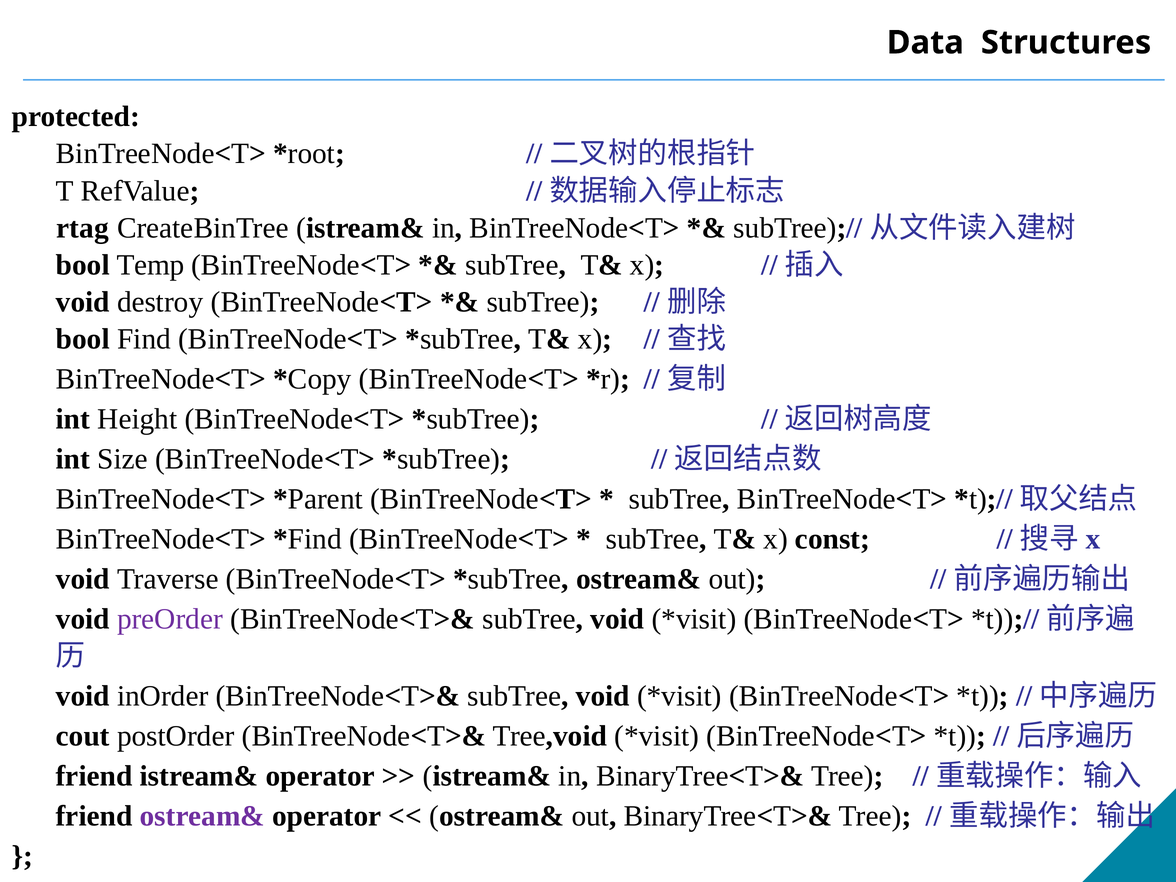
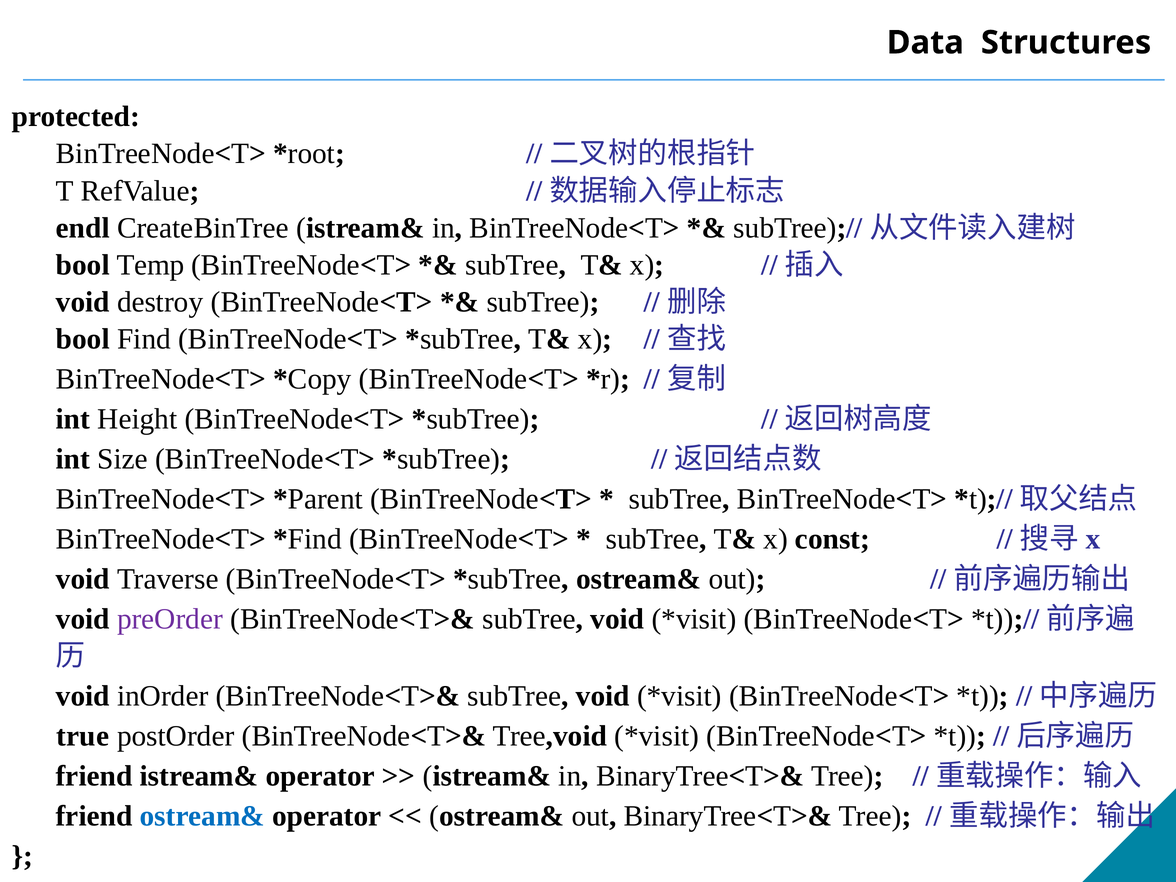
rtag: rtag -> endl (83, 228)
cout: cout -> true (83, 736)
ostream& colour: purple -> blue (202, 816)
